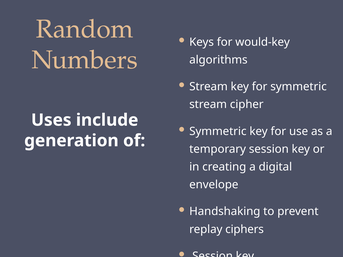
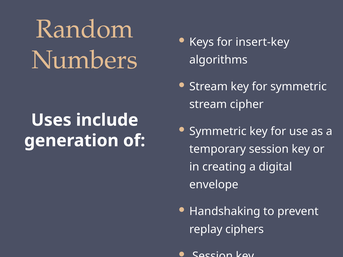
would-key: would-key -> insert-key (262, 42)
